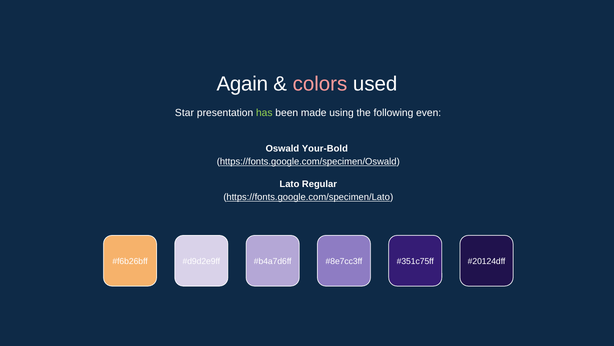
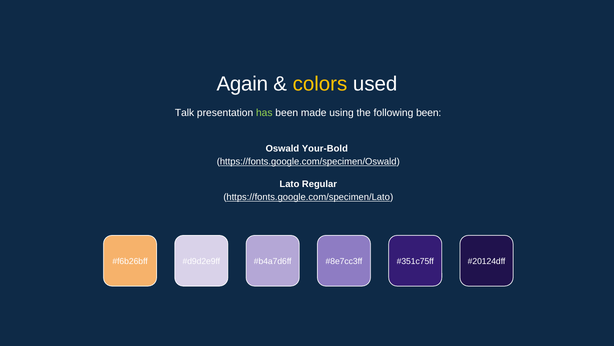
colors colour: pink -> yellow (320, 84)
Star: Star -> Talk (185, 113)
following even: even -> been (429, 113)
